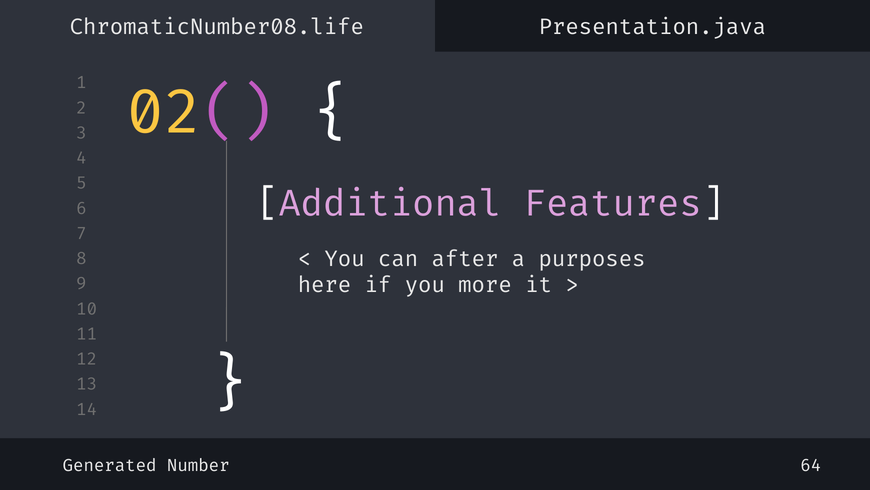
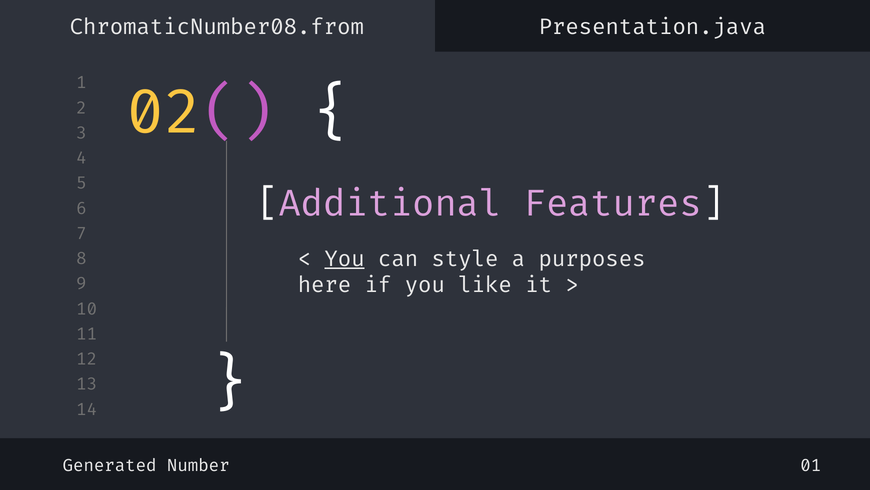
ChromaticNumber08.life: ChromaticNumber08.life -> ChromaticNumber08.from (217, 27)
You underline: none -> present (345, 259)
after: after -> style (465, 259)
more: more -> like (485, 285)
64: 64 -> 01 (811, 465)
